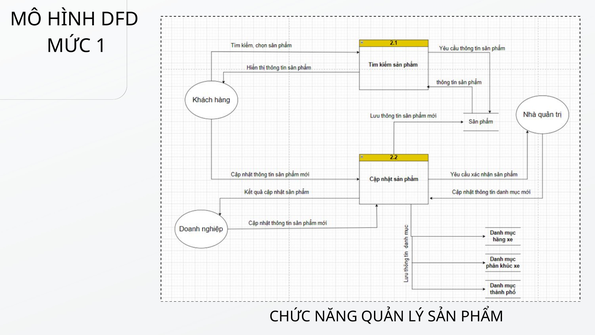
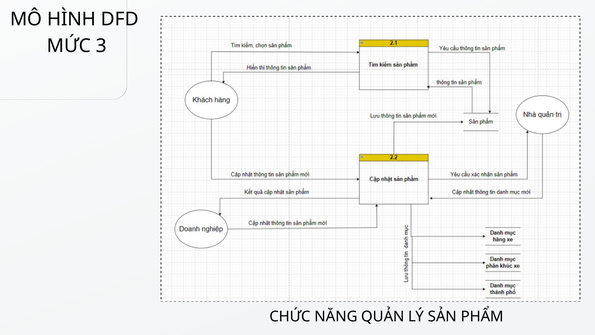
1: 1 -> 3 (101, 46)
